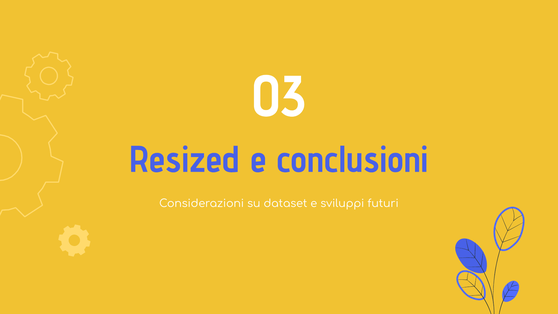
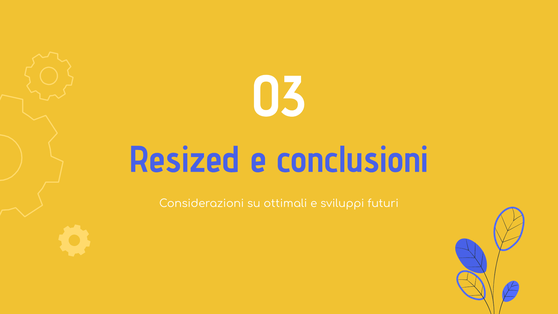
dataset: dataset -> ottimali (285, 204)
